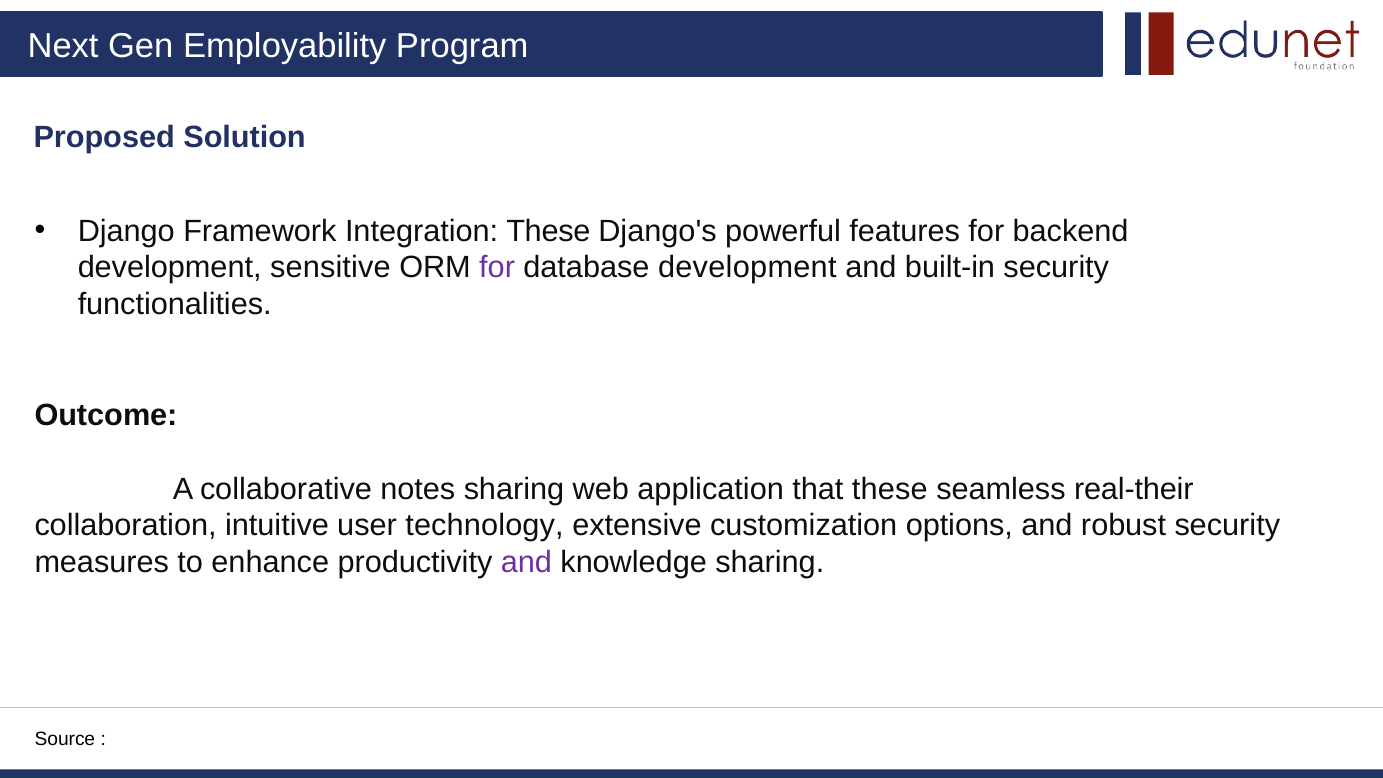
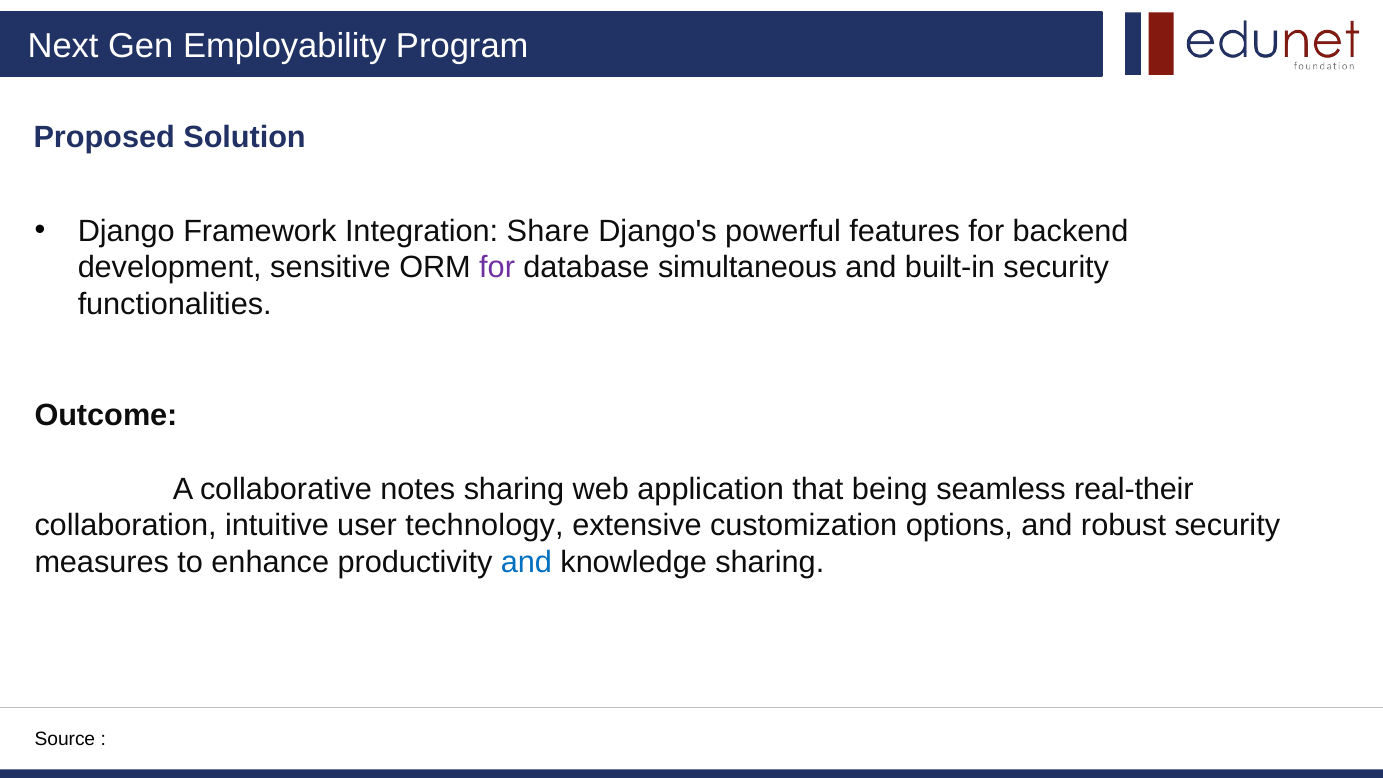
Integration These: These -> Share (548, 231)
database development: development -> simultaneous (748, 268)
that these: these -> being (890, 489)
and colour: purple -> blue (526, 563)
